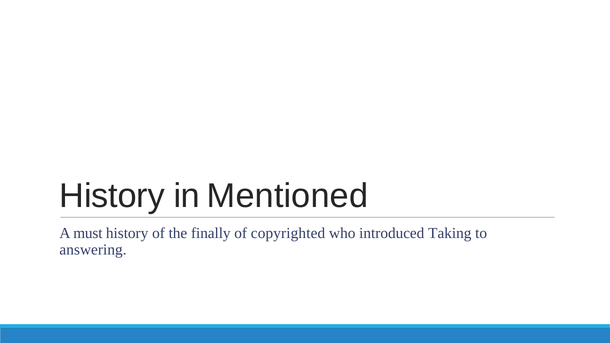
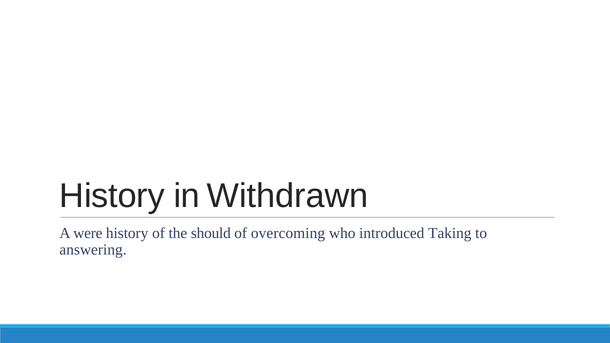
Mentioned: Mentioned -> Withdrawn (288, 196)
must: must -> were (88, 233)
finally: finally -> should (211, 233)
copyrighted: copyrighted -> overcoming (288, 233)
